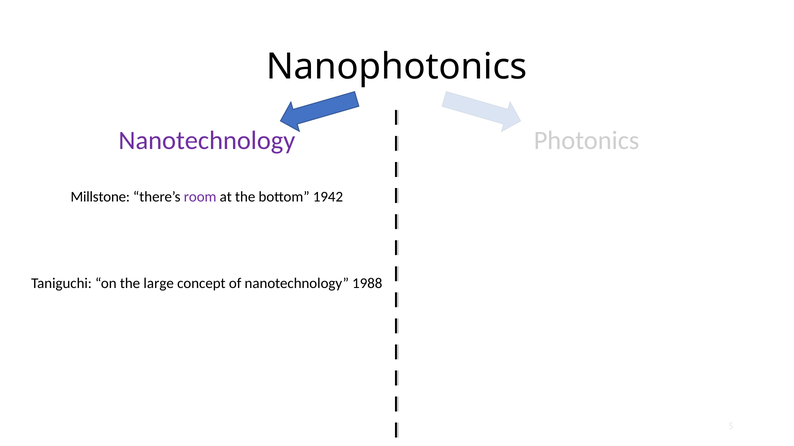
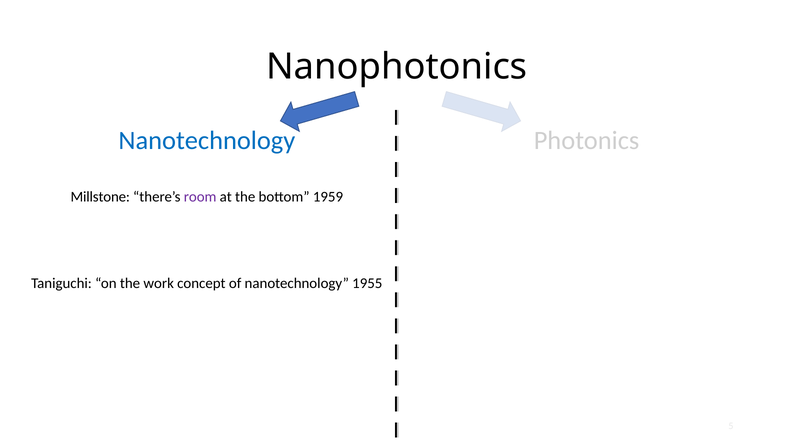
Nanotechnology colour: purple -> blue (207, 141)
1942: 1942 -> 1959 (328, 197)
large: large -> work (159, 284)
1988: 1988 -> 1955 (367, 284)
